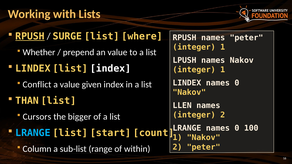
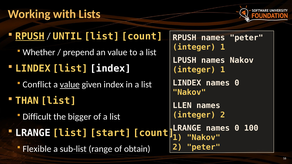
SURGE: SURGE -> UNTIL (67, 36)
list where: where -> count (142, 36)
value underline: none -> present (70, 85)
Cursors: Cursors -> Difficult (37, 117)
LRANGE colour: light blue -> white (33, 133)
Column: Column -> Flexible (37, 149)
within: within -> obtain (137, 149)
